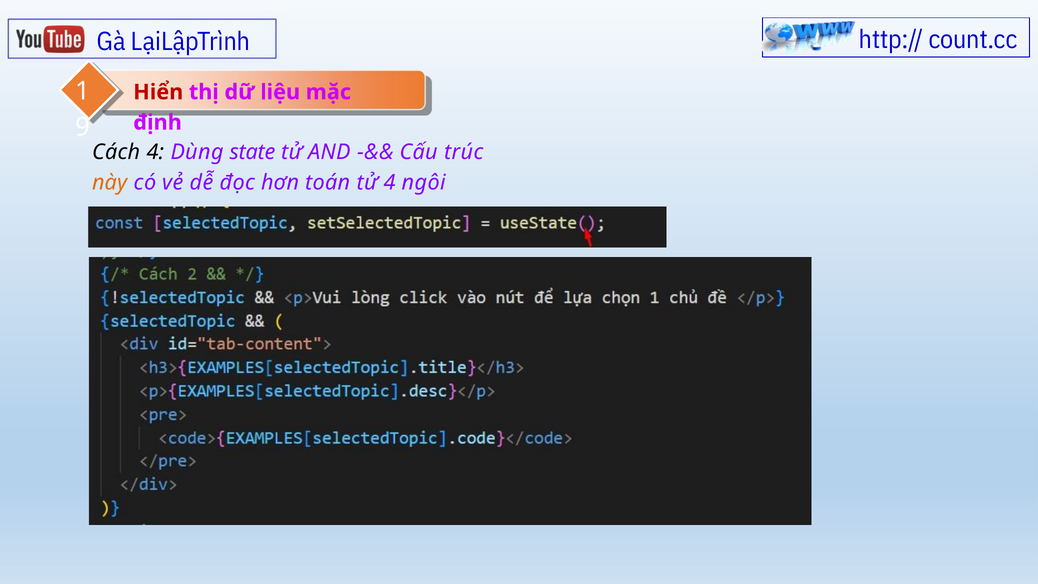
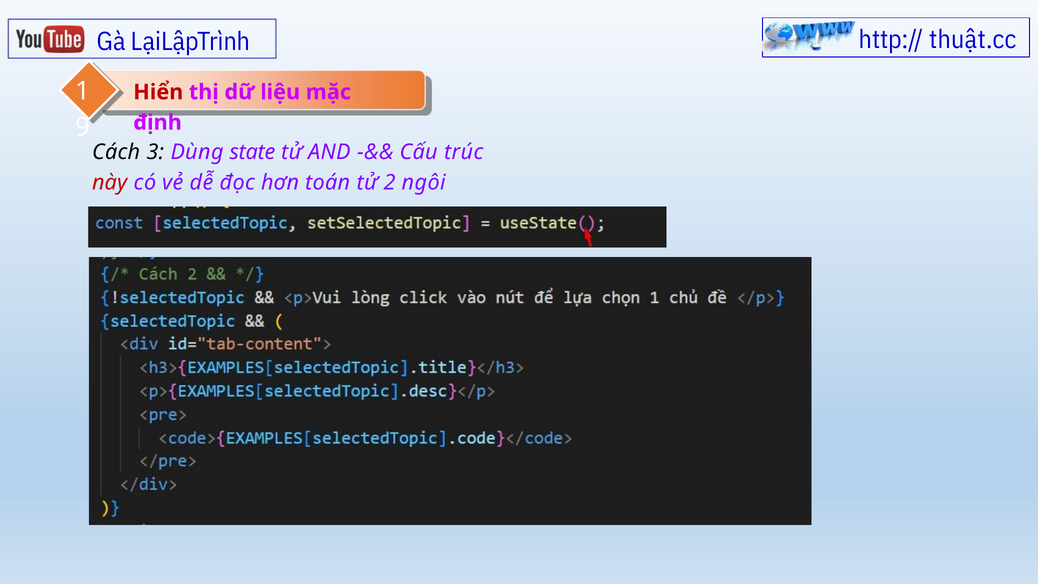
count.cc: count.cc -> thuật.cc (973, 40)
Cách 4: 4 -> 3 (155, 152)
này colour: orange -> red (110, 183)
tử 4: 4 -> 2 (390, 183)
